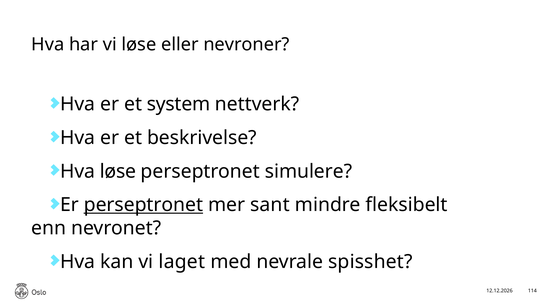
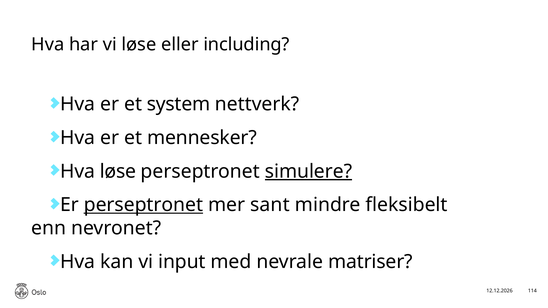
nevroner: nevroner -> including (246, 45)
beskrivelse: beskrivelse -> mennesker (202, 138)
simulere underline: none -> present (308, 171)
laget: laget -> input (182, 262)
spisshet: spisshet -> matriser (370, 262)
